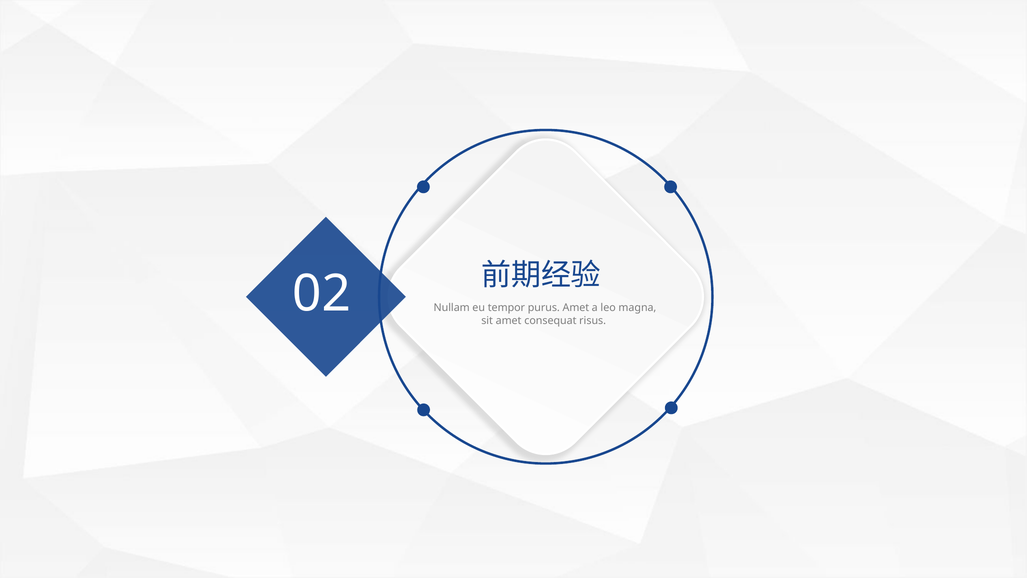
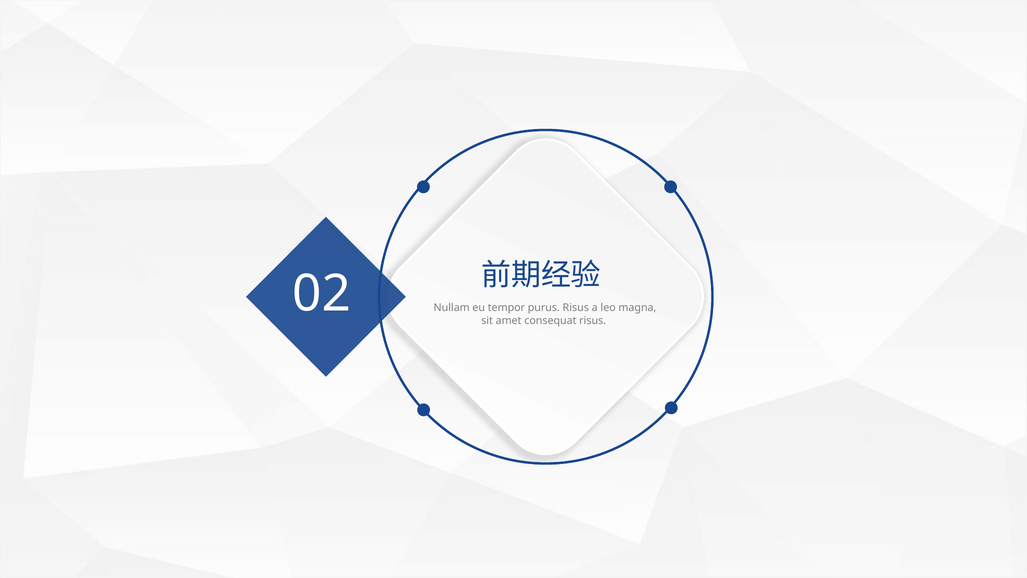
purus Amet: Amet -> Risus (576, 308)
